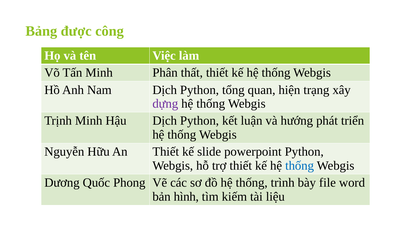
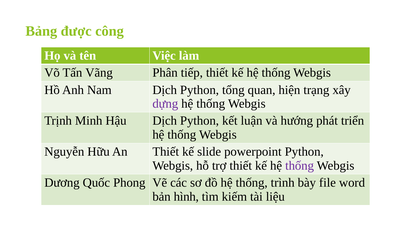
Tấn Minh: Minh -> Vãng (99, 73)
thất: thất -> tiếp (192, 73)
thống colour: blue -> purple (300, 166)
